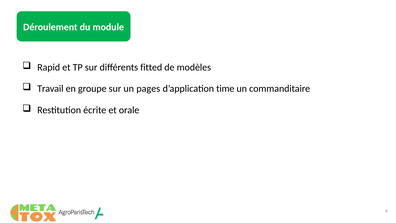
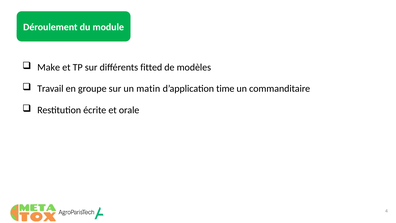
Rapid: Rapid -> Make (49, 67)
pages: pages -> matin (148, 89)
